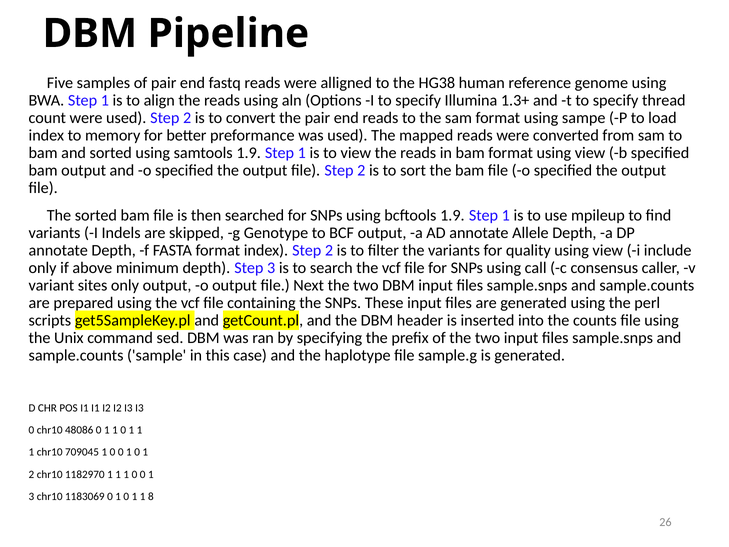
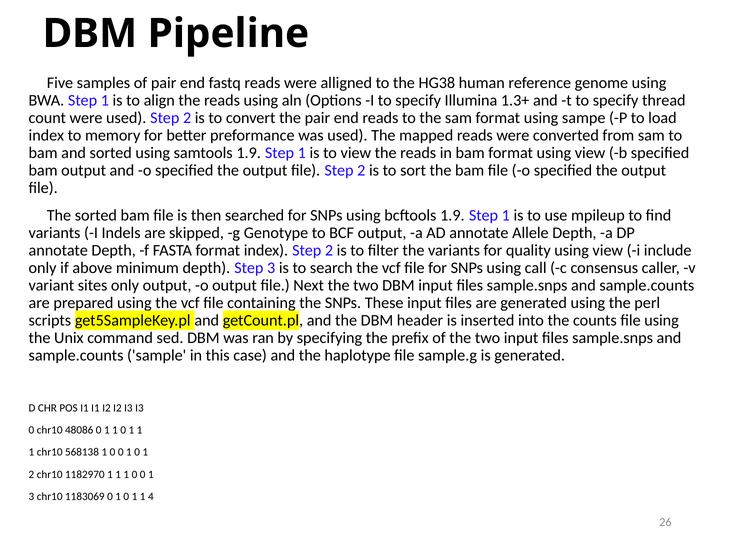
709045: 709045 -> 568138 (82, 452)
8: 8 -> 4 (151, 496)
